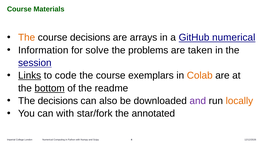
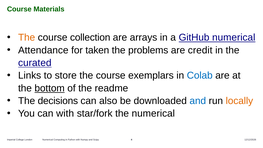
course decisions: decisions -> collection (90, 38)
Information: Information -> Attendance (43, 50)
solve: solve -> taken (97, 50)
taken: taken -> credit (200, 50)
session: session -> curated (35, 63)
Links underline: present -> none (30, 75)
code: code -> store (66, 75)
Colab colour: orange -> blue (200, 75)
and colour: purple -> blue (198, 101)
the annotated: annotated -> numerical (153, 113)
